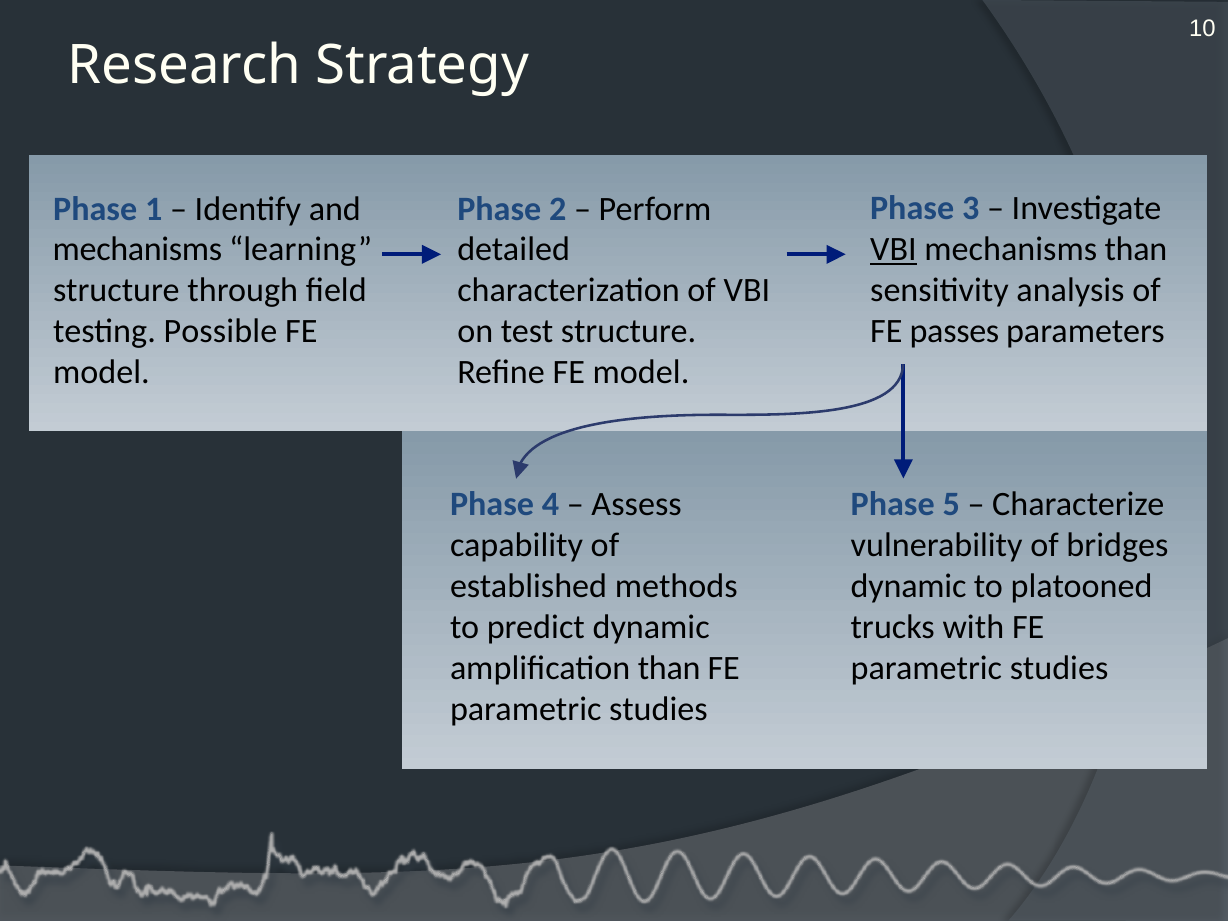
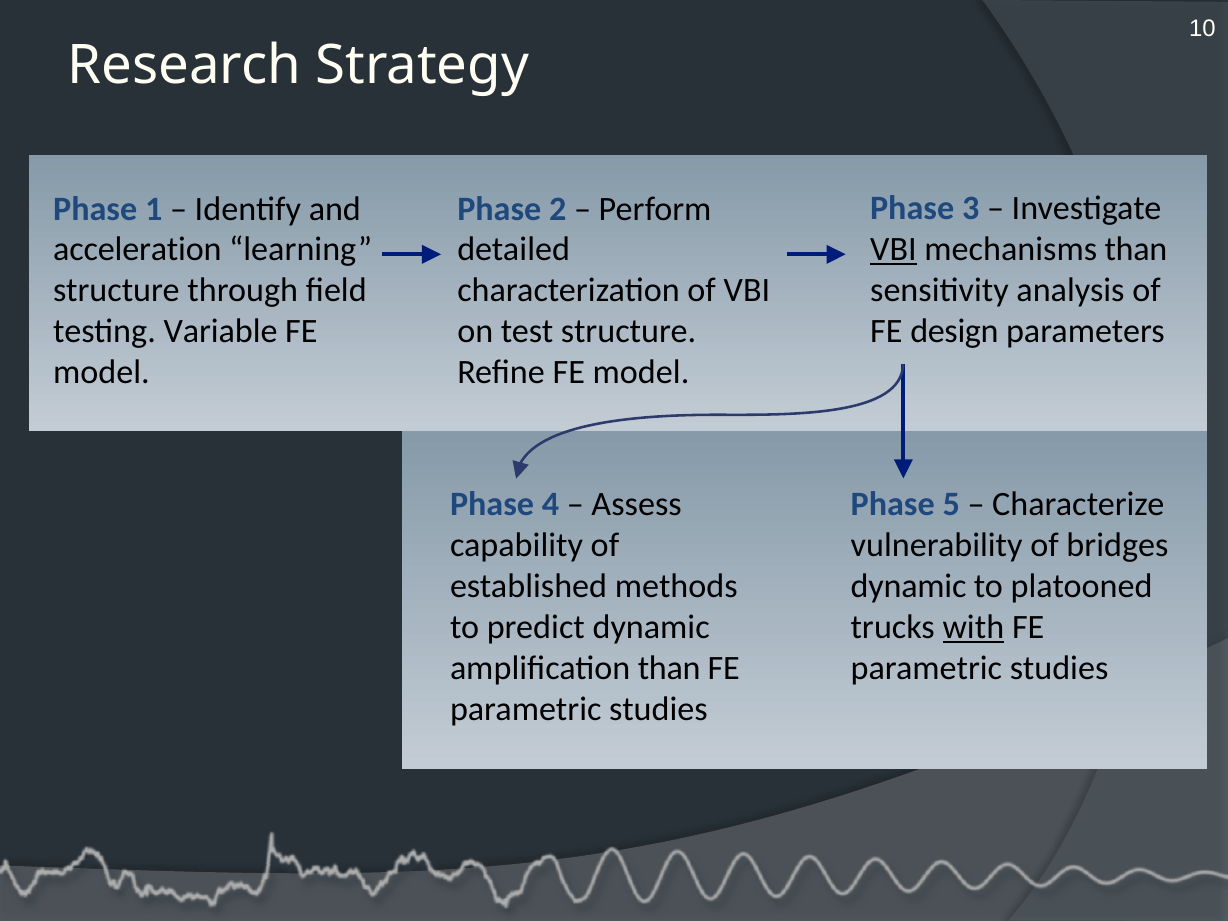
mechanisms: mechanisms -> acceleration (137, 250)
Possible: Possible -> Variable (221, 332)
passes: passes -> design (954, 332)
with underline: none -> present (973, 627)
